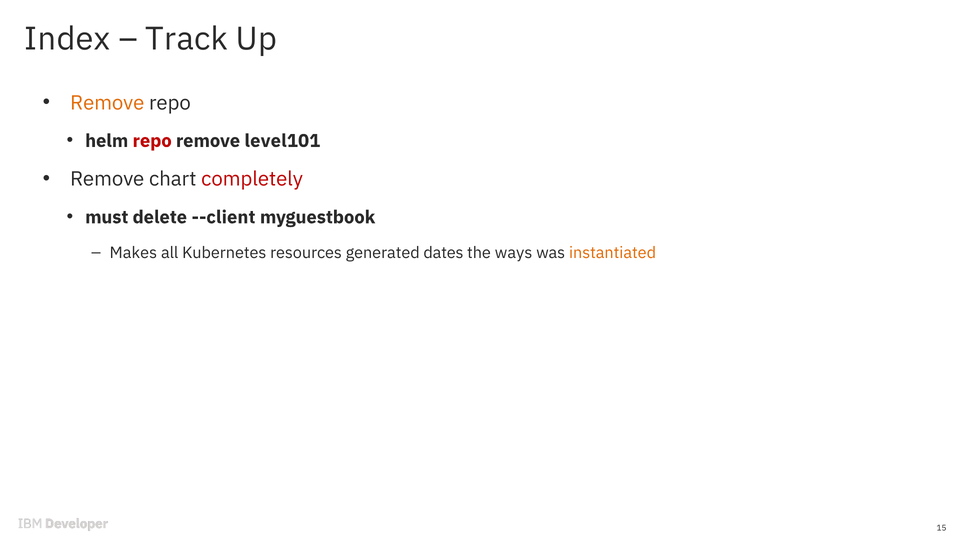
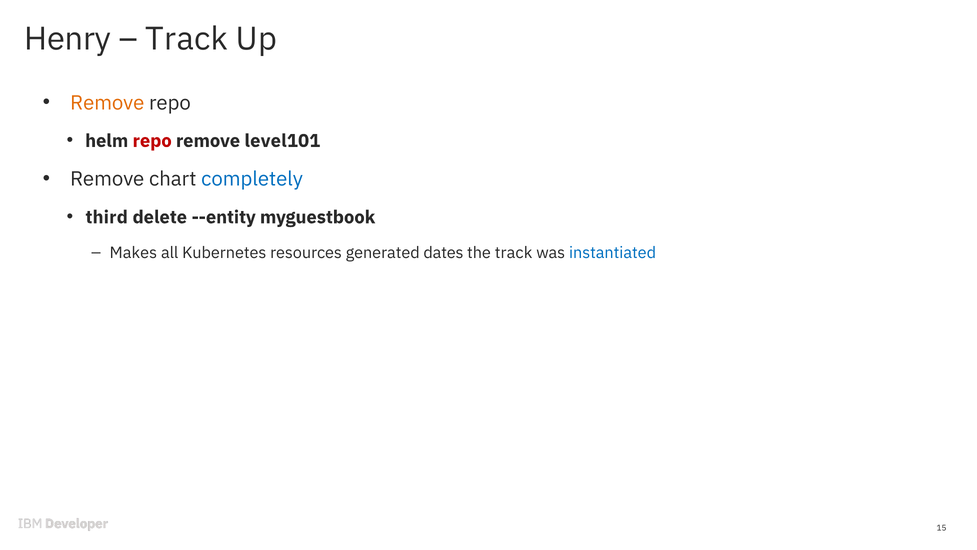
Index: Index -> Henry (68, 39)
completely colour: red -> blue (252, 179)
must: must -> third (107, 217)
--client: --client -> --entity (224, 217)
the ways: ways -> track (514, 253)
instantiated colour: orange -> blue (613, 253)
